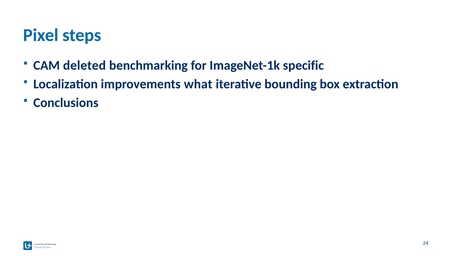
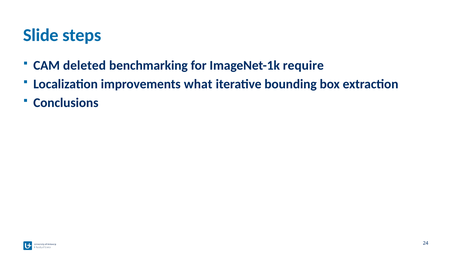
Pixel: Pixel -> Slide (41, 35)
specific: specific -> require (303, 65)
